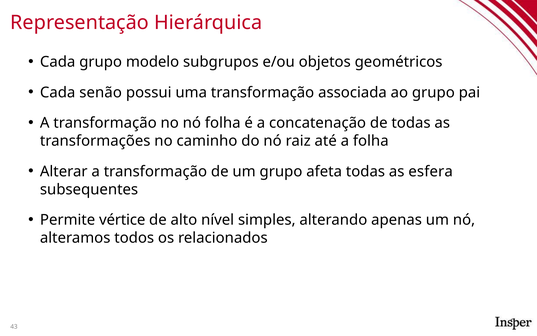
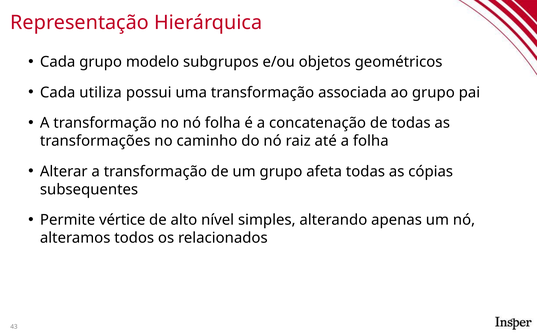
senão: senão -> utiliza (101, 92)
esfera: esfera -> cópias (431, 171)
